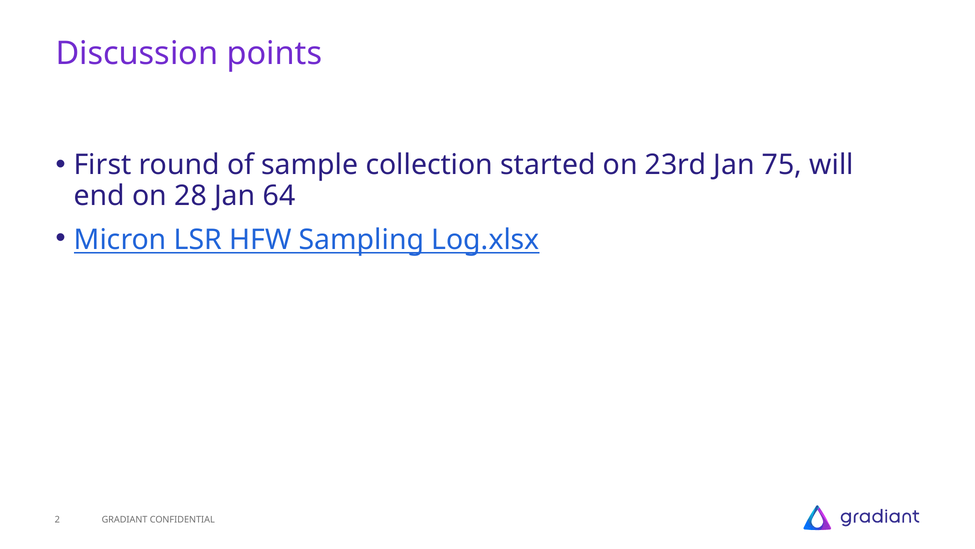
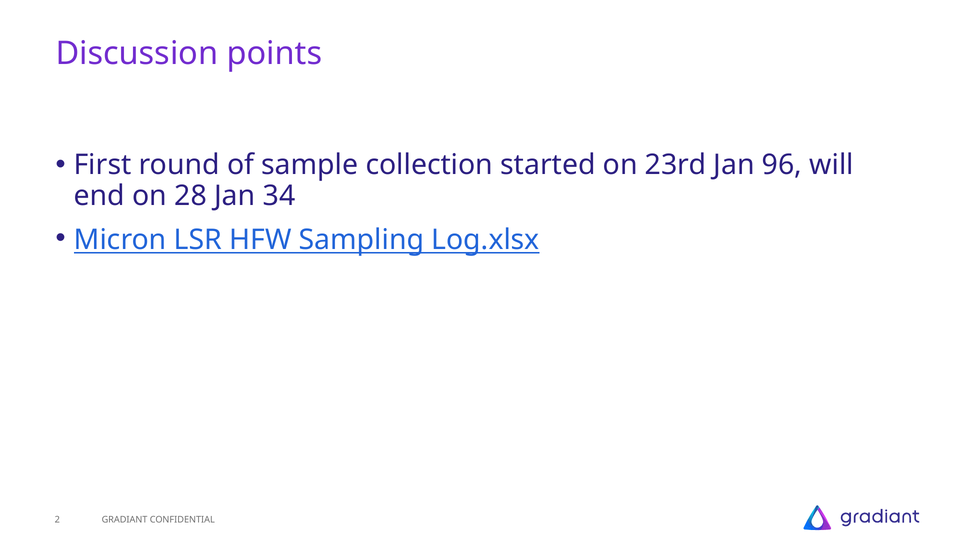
75: 75 -> 96 (782, 165)
64: 64 -> 34 (279, 195)
